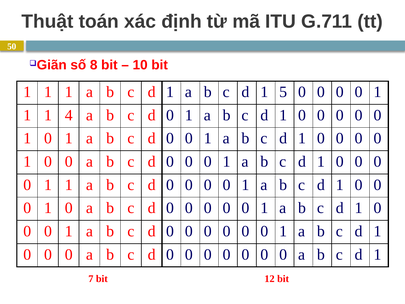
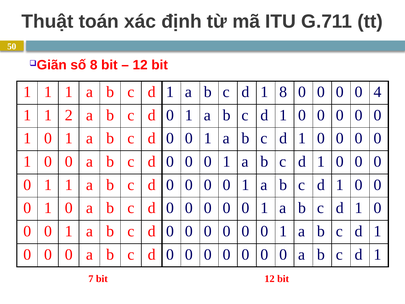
10: 10 -> 12 (140, 65)
1 5: 5 -> 8 (283, 92)
1: 1 -> 4 (377, 92)
4: 4 -> 2 (69, 115)
